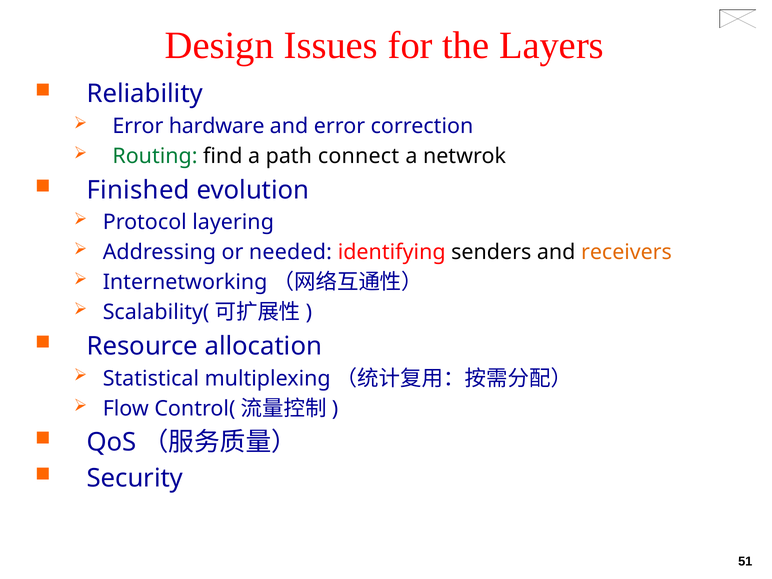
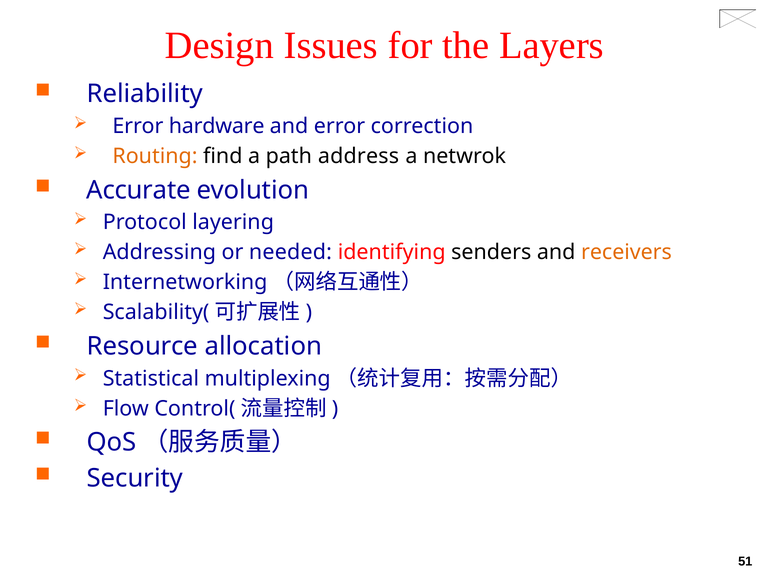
Routing colour: green -> orange (155, 156)
connect: connect -> address (359, 156)
Finished: Finished -> Accurate (138, 190)
